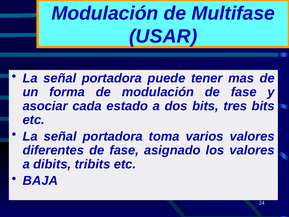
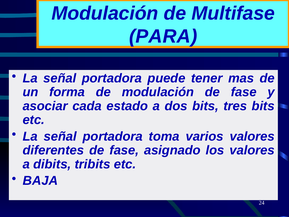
USAR: USAR -> PARA (163, 36)
